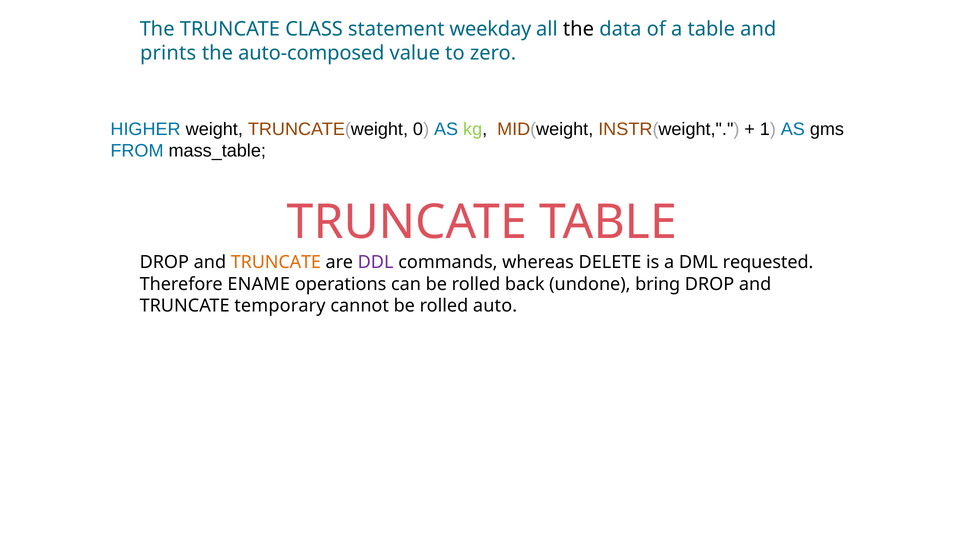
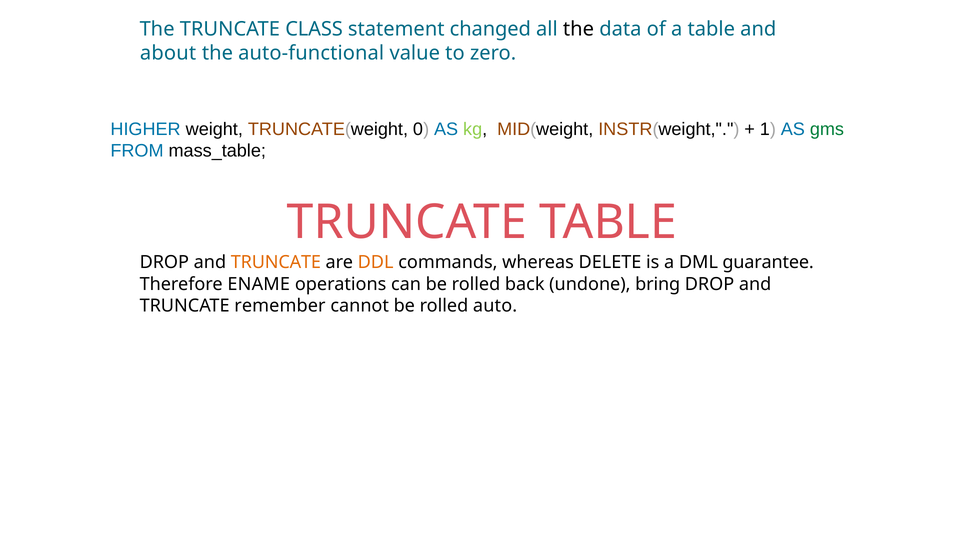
weekday: weekday -> changed (490, 29)
prints: prints -> about (168, 53)
auto-composed: auto-composed -> auto-functional (311, 53)
gms colour: black -> green (827, 129)
DDL colour: purple -> orange (376, 263)
requested: requested -> guarantee (768, 263)
temporary: temporary -> remember (280, 306)
